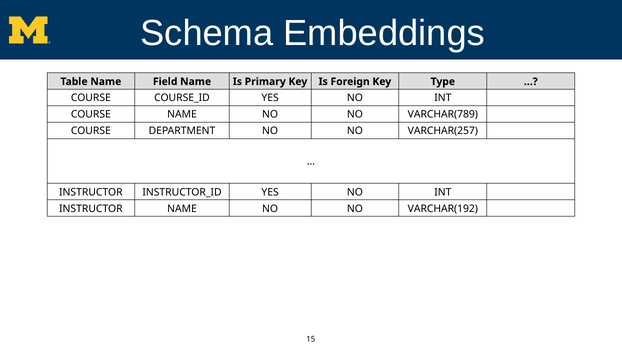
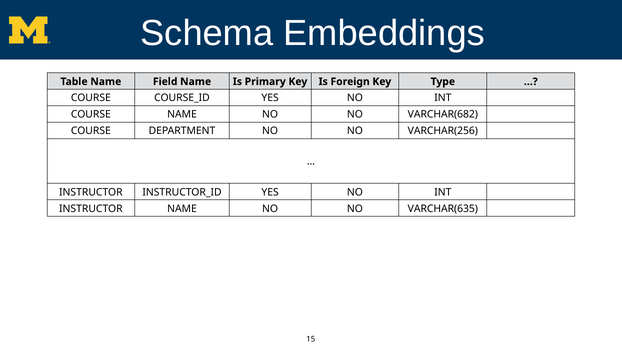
VARCHAR(789: VARCHAR(789 -> VARCHAR(682 (443, 114)
VARCHAR(257: VARCHAR(257 -> VARCHAR(256 (443, 131)
VARCHAR(192: VARCHAR(192 -> VARCHAR(635 (443, 209)
